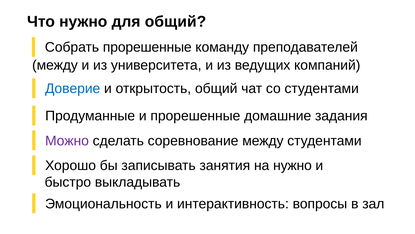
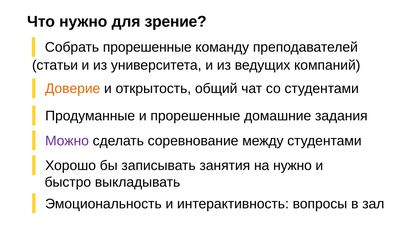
для общий: общий -> зрение (176, 22)
между: между -> статьи (55, 65)
Доверие colour: blue -> orange (73, 89)
